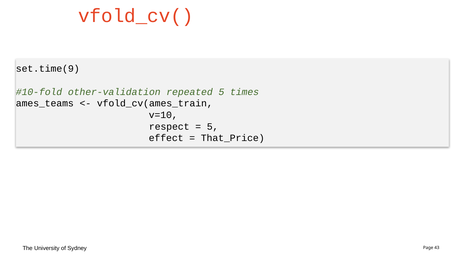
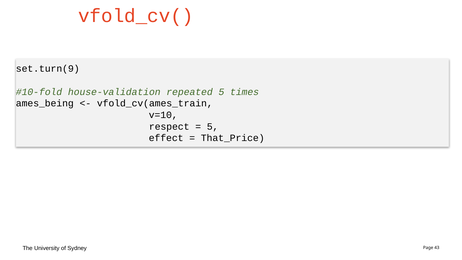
set.time(9: set.time(9 -> set.turn(9 (48, 69)
other-validation: other-validation -> house-validation (114, 92)
ames_teams: ames_teams -> ames_being (45, 103)
